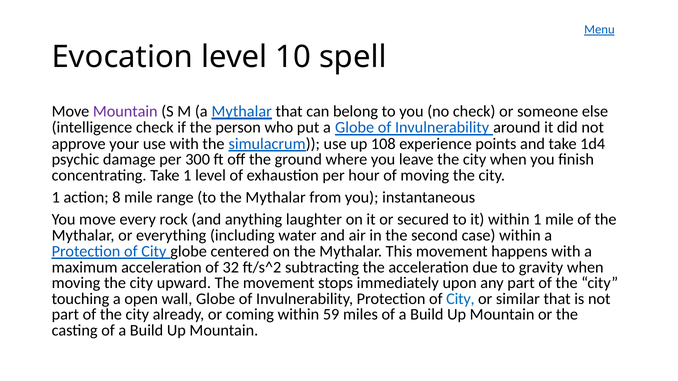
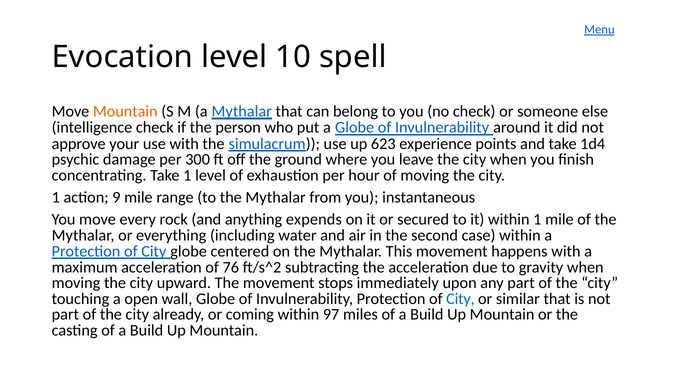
Mountain colour: purple -> orange (125, 112)
108: 108 -> 623 (383, 144)
8: 8 -> 9 (116, 198)
laughter: laughter -> expends (314, 220)
32: 32 -> 76 (231, 267)
59: 59 -> 97 (331, 315)
